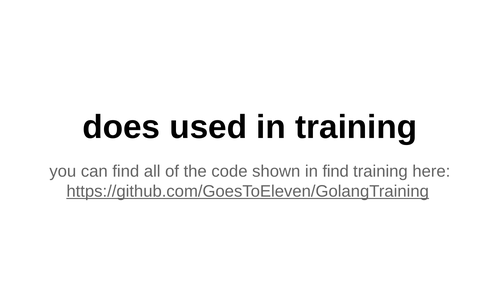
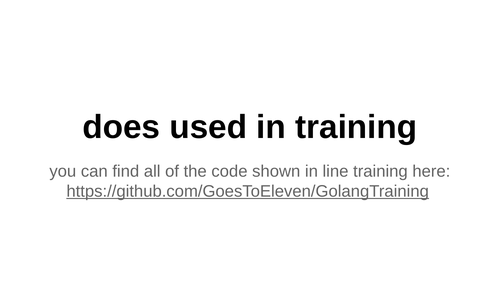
in find: find -> line (336, 171)
